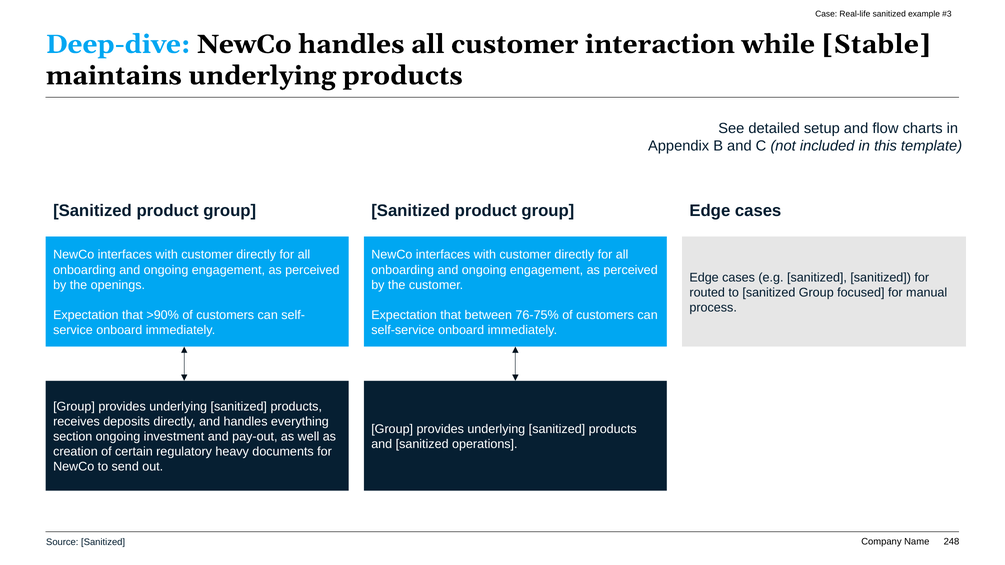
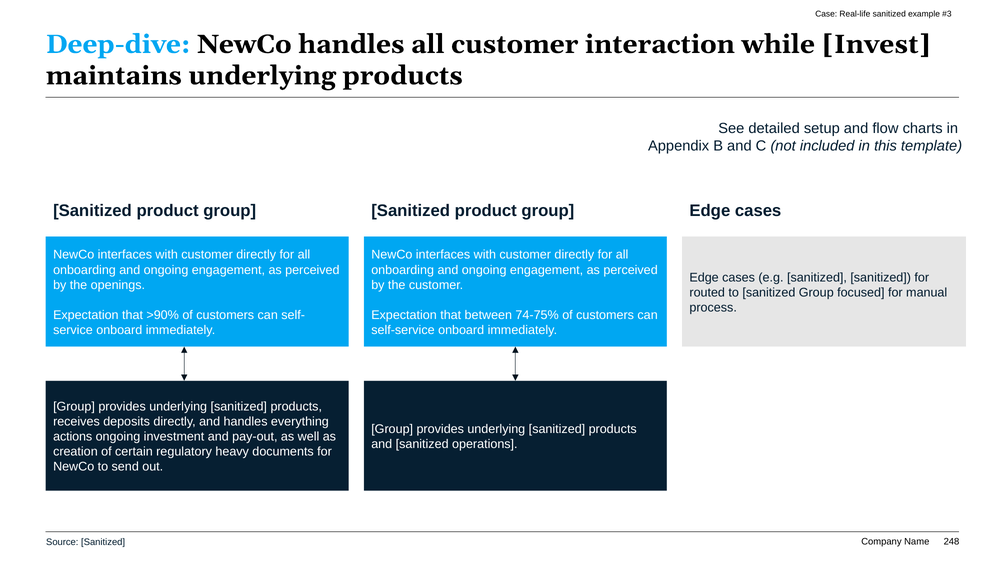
Stable: Stable -> Invest (876, 44)
76-75%: 76-75% -> 74-75% (537, 315)
section: section -> actions (73, 437)
